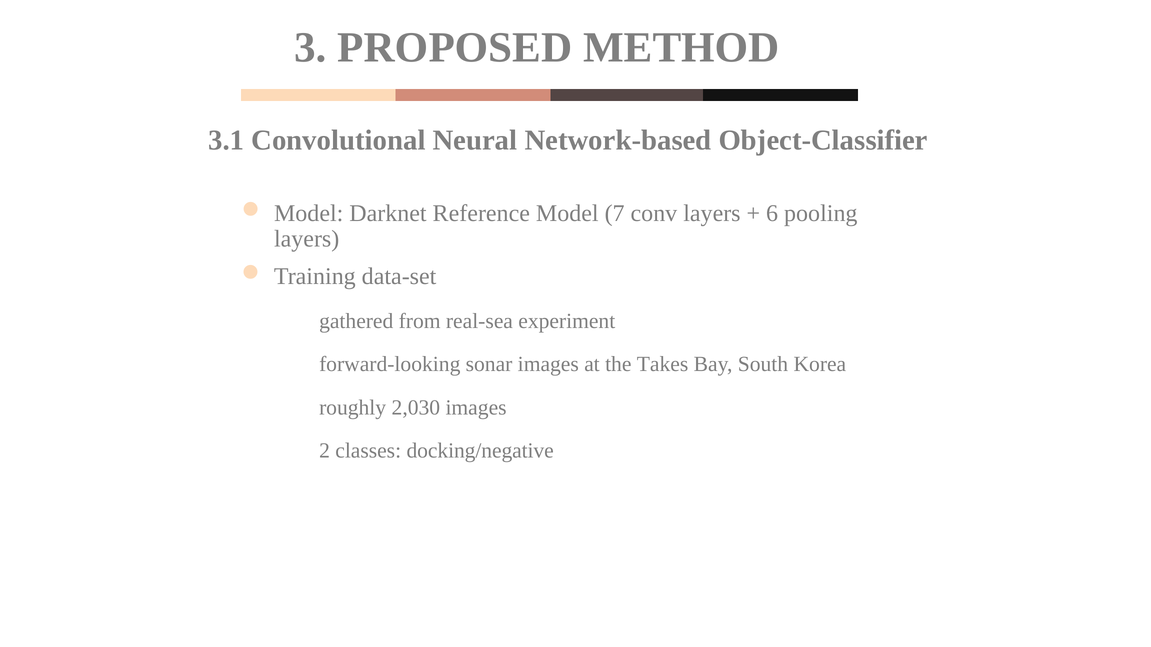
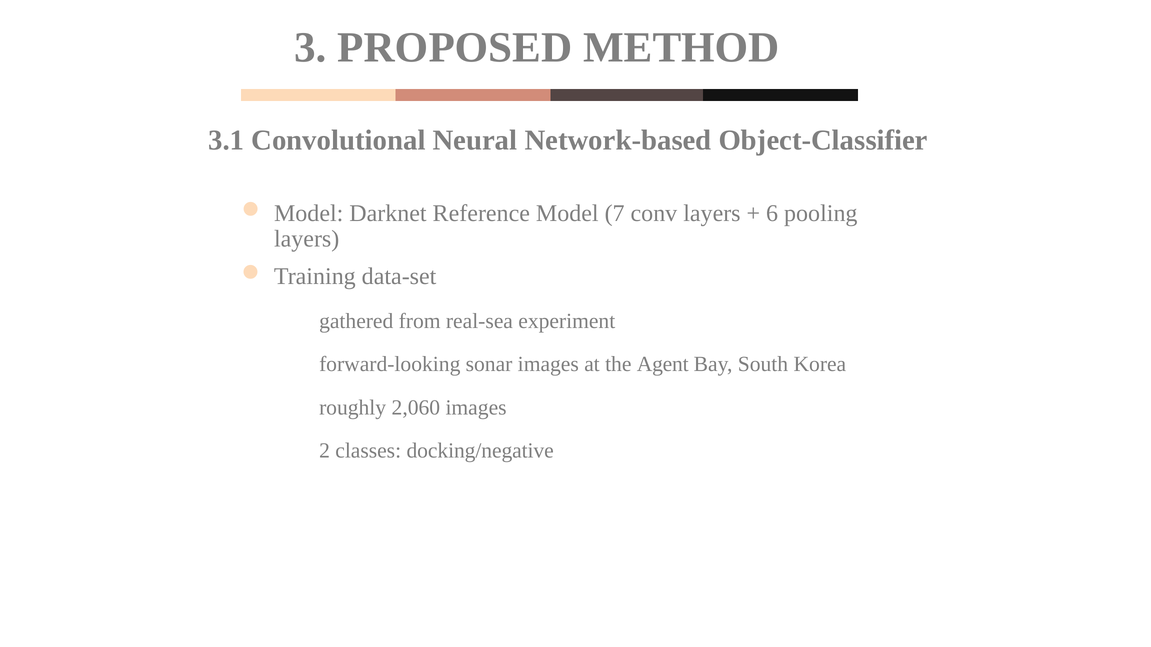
Takes: Takes -> Agent (663, 364)
2,030: 2,030 -> 2,060 (416, 408)
